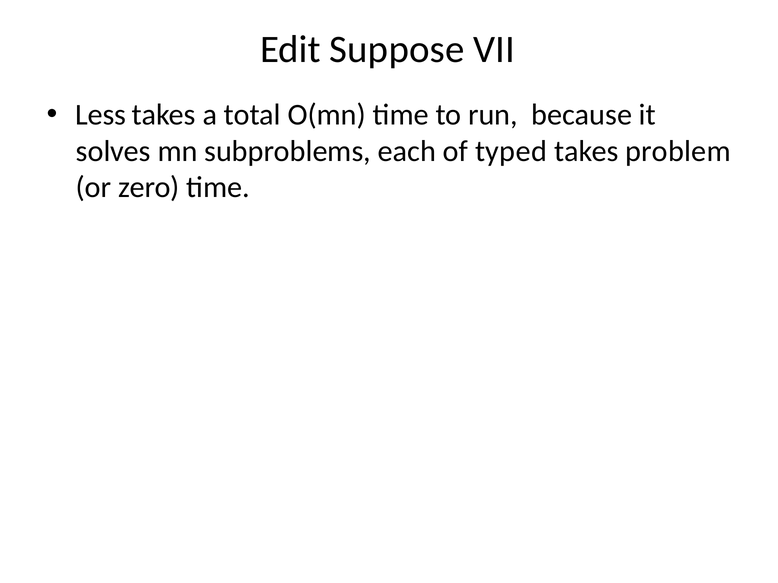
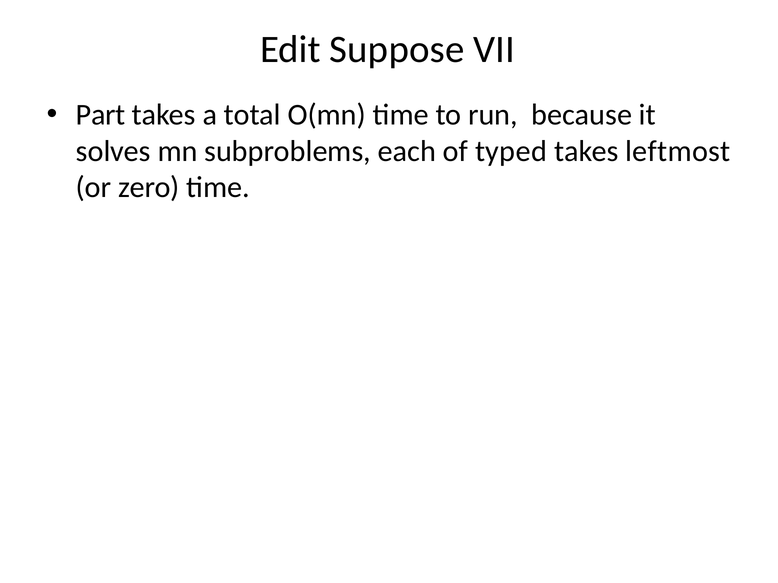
Less: Less -> Part (101, 115)
problem: problem -> leftmost (678, 151)
